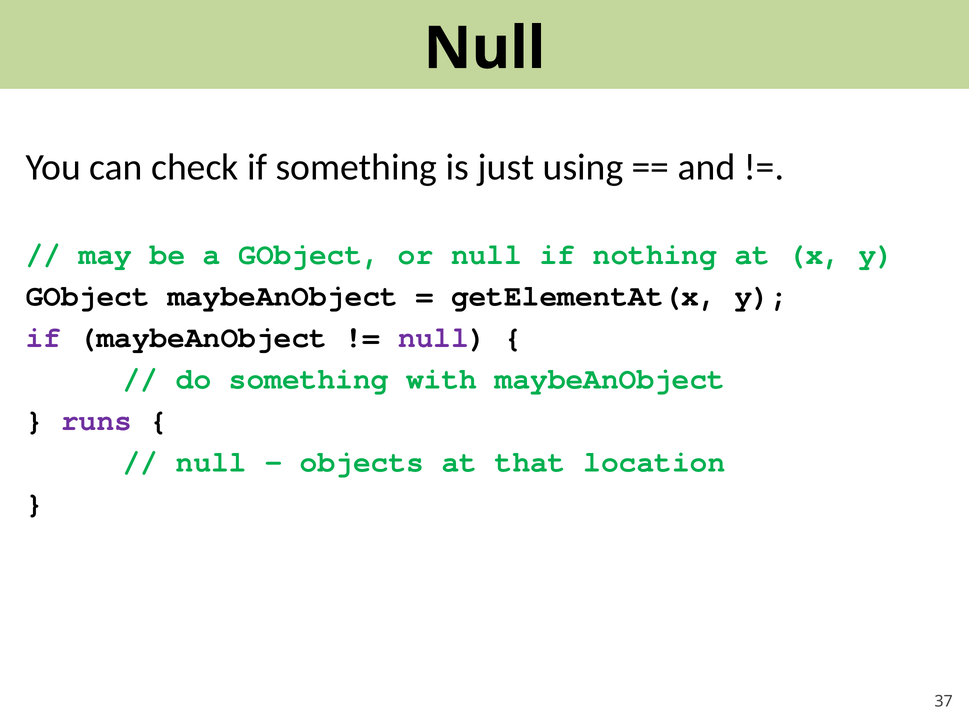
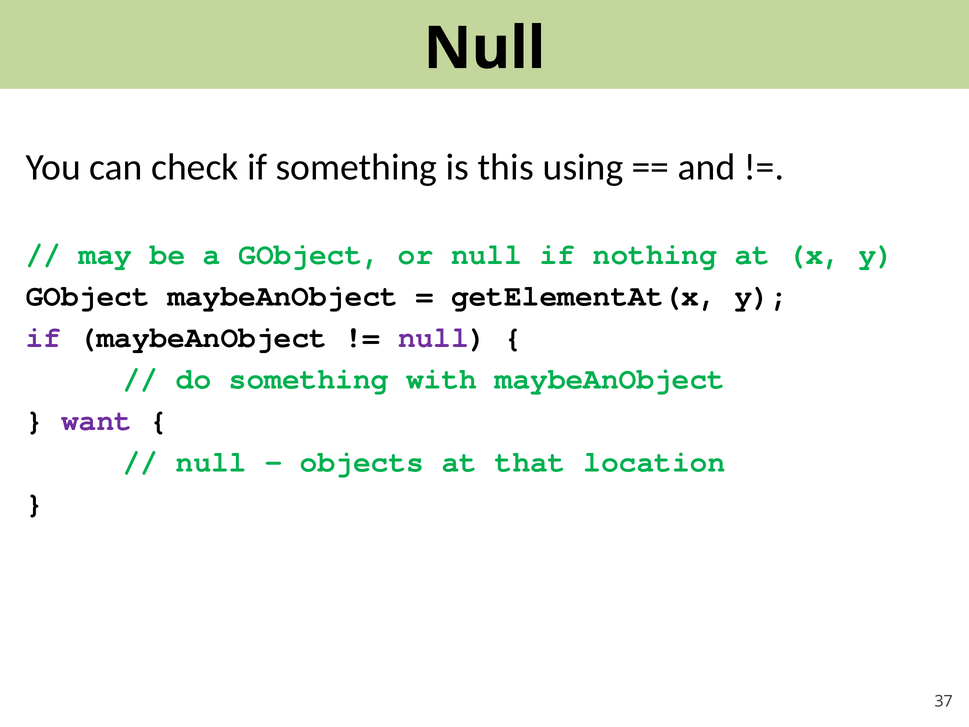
just: just -> this (506, 167)
runs: runs -> want (97, 420)
